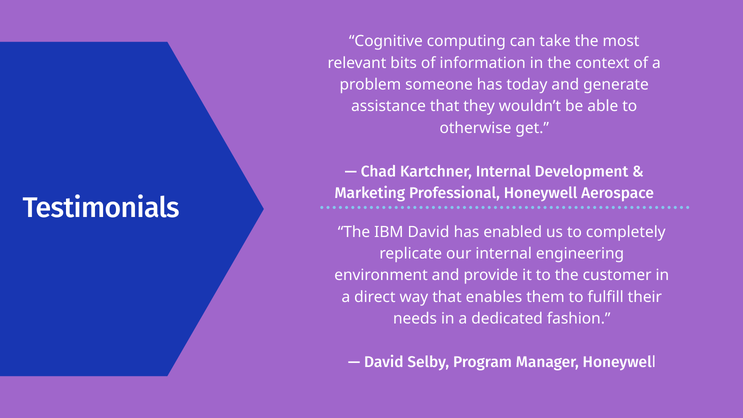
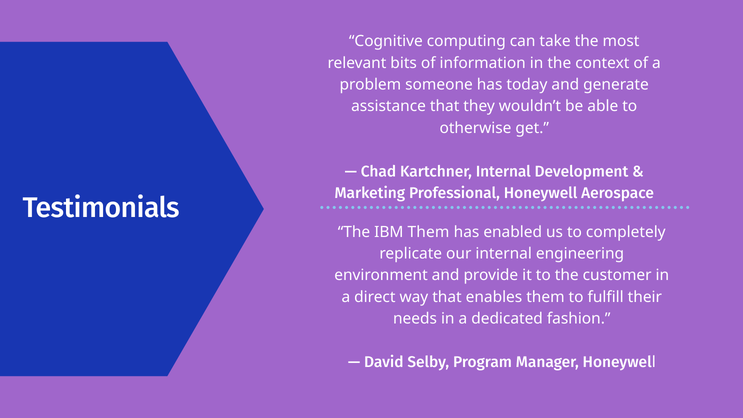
IBM David: David -> Them (429, 232)
